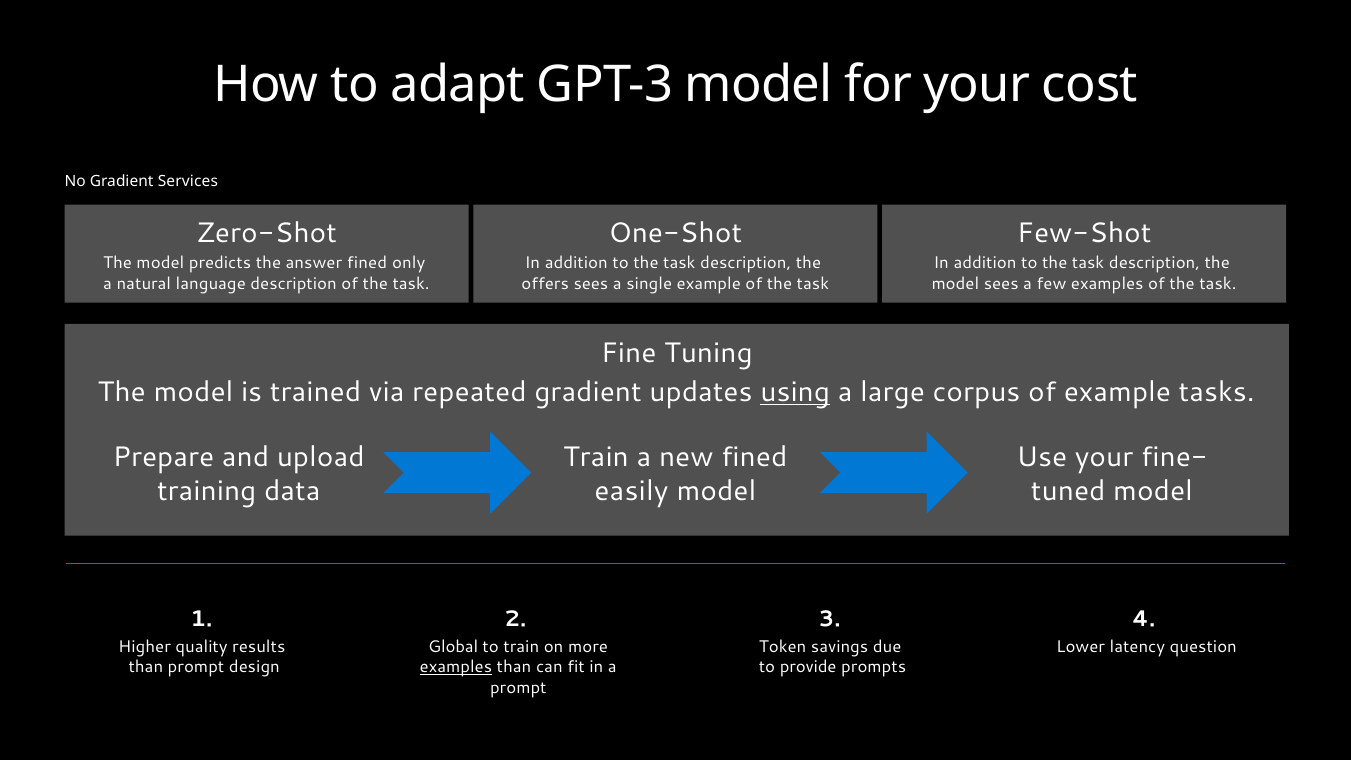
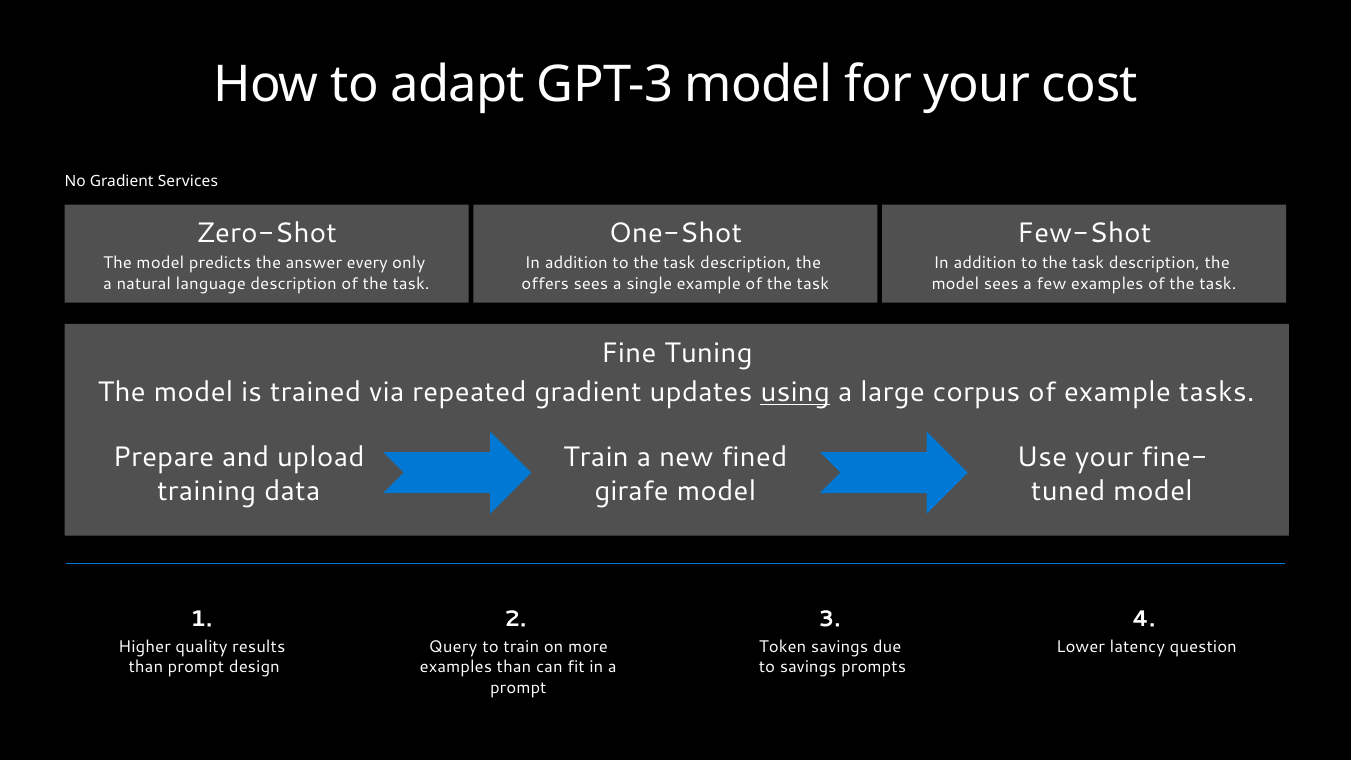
answer fined: fined -> every (367, 263)
easily: easily -> girafe (632, 491)
Global: Global -> Query (453, 647)
examples underline: present -> none (456, 667)
to provide: provide -> savings (808, 667)
